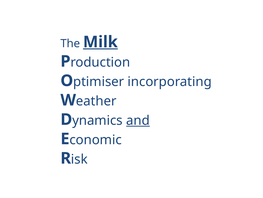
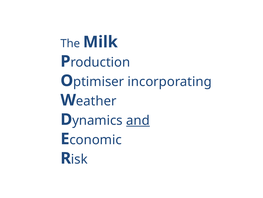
Milk underline: present -> none (100, 42)
